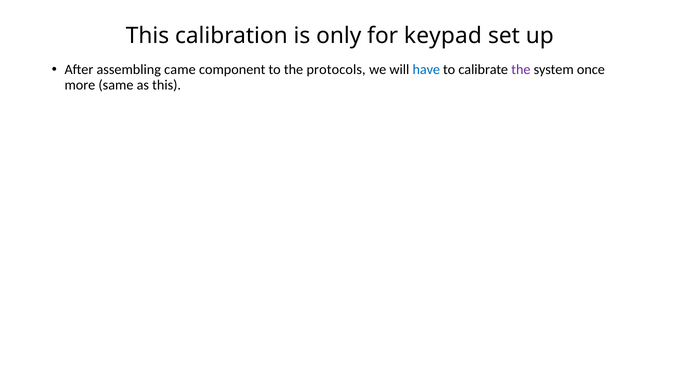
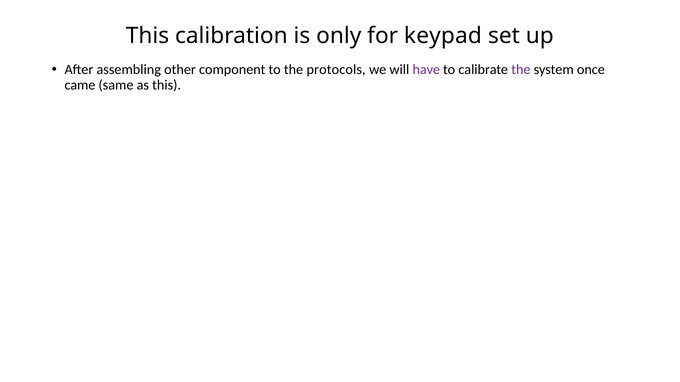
came: came -> other (180, 70)
have colour: blue -> purple (426, 70)
more: more -> came (80, 85)
